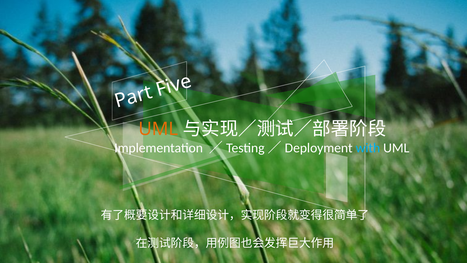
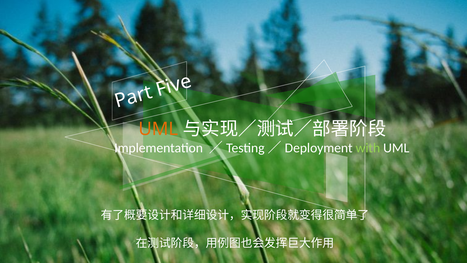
with colour: light blue -> light green (368, 148)
